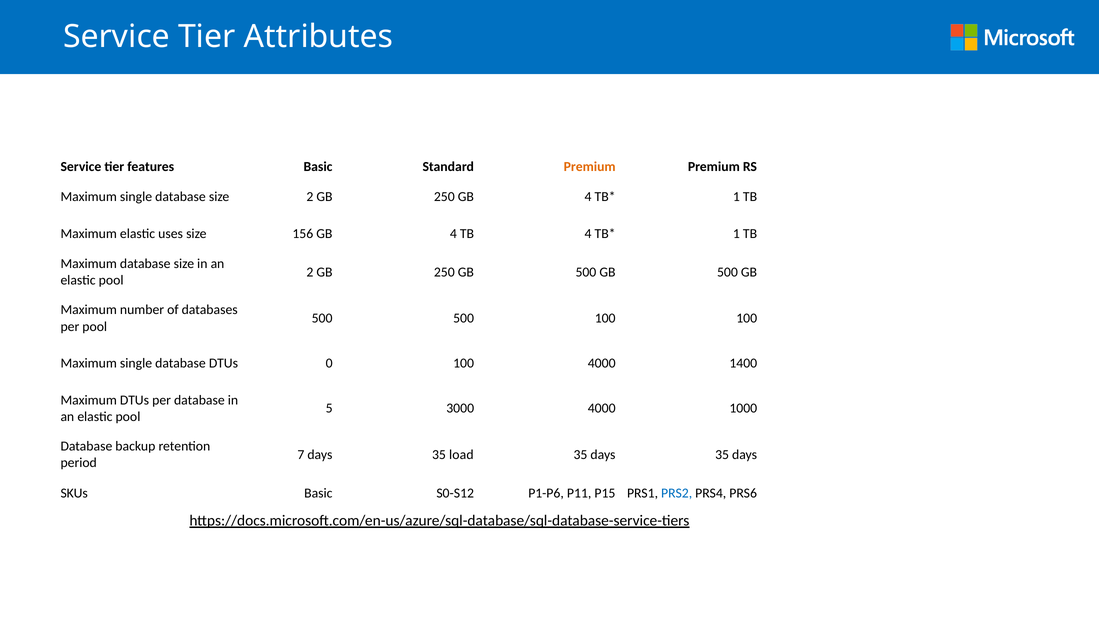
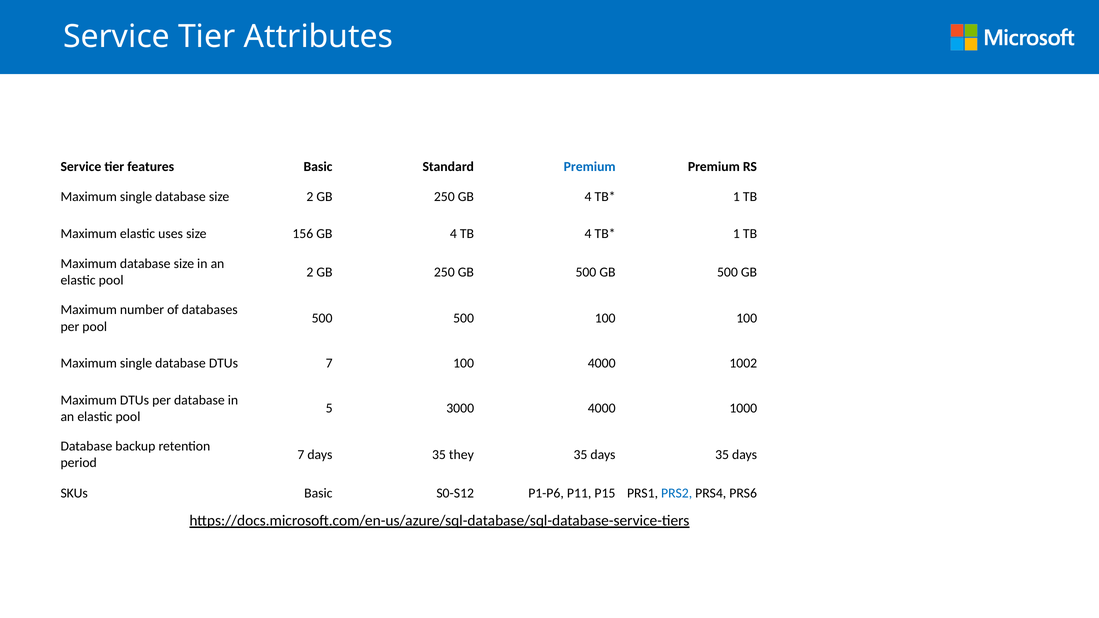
Premium colour: orange -> blue (590, 167)
DTUs 0: 0 -> 7 (329, 363)
1400: 1400 -> 1002 (743, 363)
load: load -> they (461, 455)
